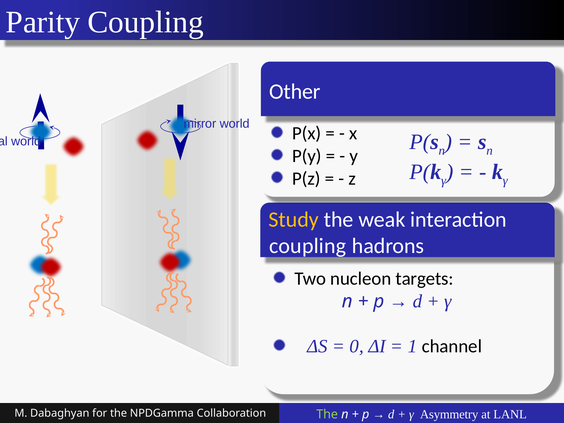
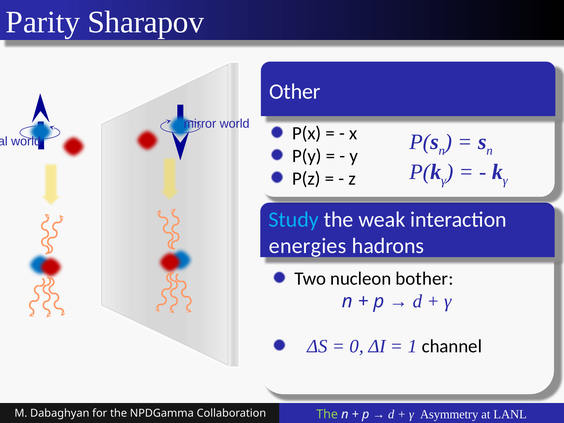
Parity Coupling: Coupling -> Sharapov (146, 22)
Study colour: yellow -> light blue (294, 220)
coupling: coupling -> energies (308, 246)
targets: targets -> bother (424, 279)
